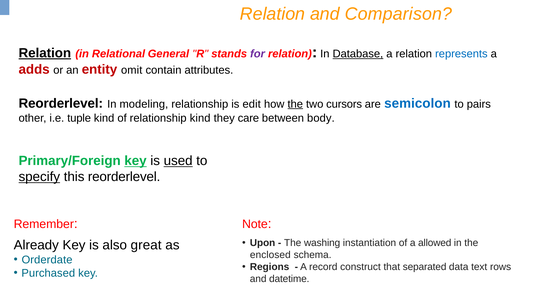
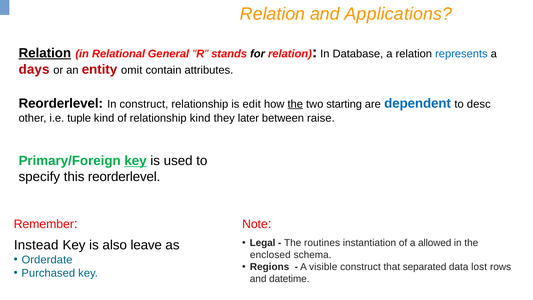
Comparison: Comparison -> Applications (398, 14)
for colour: purple -> black (258, 54)
Database underline: present -> none (358, 54)
adds: adds -> days (34, 70)
In modeling: modeling -> construct (144, 104)
cursors: cursors -> starting (344, 104)
semicolon: semicolon -> dependent (418, 103)
pairs: pairs -> desc (479, 104)
care: care -> later (248, 118)
body: body -> raise (321, 118)
used underline: present -> none (178, 161)
specify underline: present -> none (39, 177)
Upon: Upon -> Legal (263, 243)
washing: washing -> routines (322, 243)
Already: Already -> Instead (36, 245)
great: great -> leave (146, 245)
record: record -> visible (323, 267)
text: text -> lost (479, 267)
